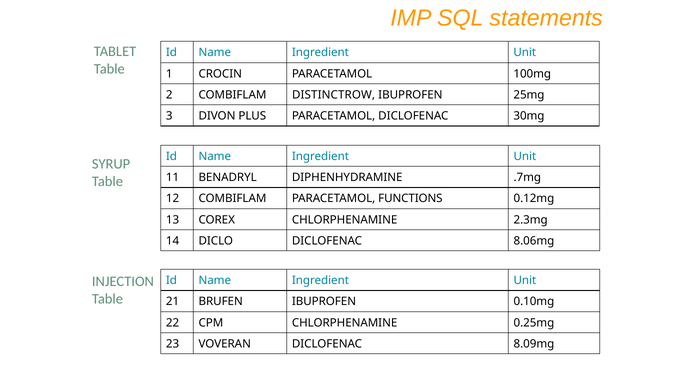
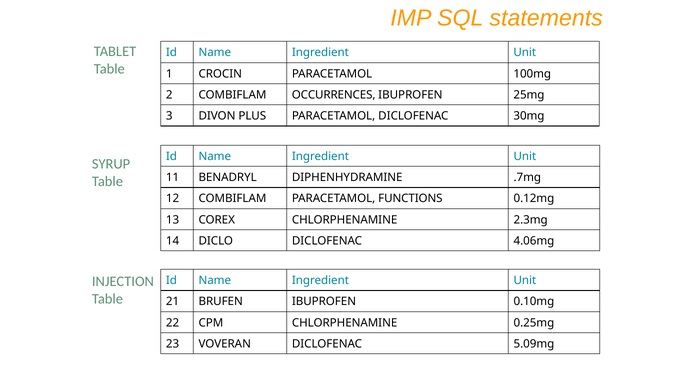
DISTINCTROW: DISTINCTROW -> OCCURRENCES (334, 95)
8.06mg: 8.06mg -> 4.06mg (534, 241)
8.09mg: 8.09mg -> 5.09mg (534, 344)
